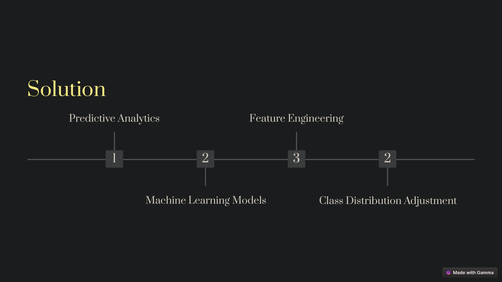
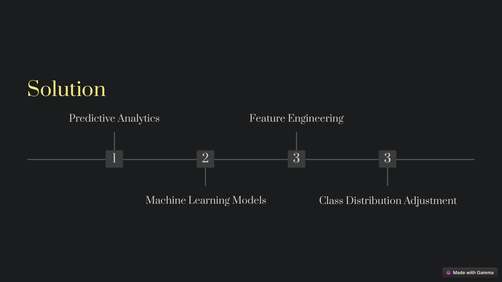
3 2: 2 -> 3 (388, 159)
